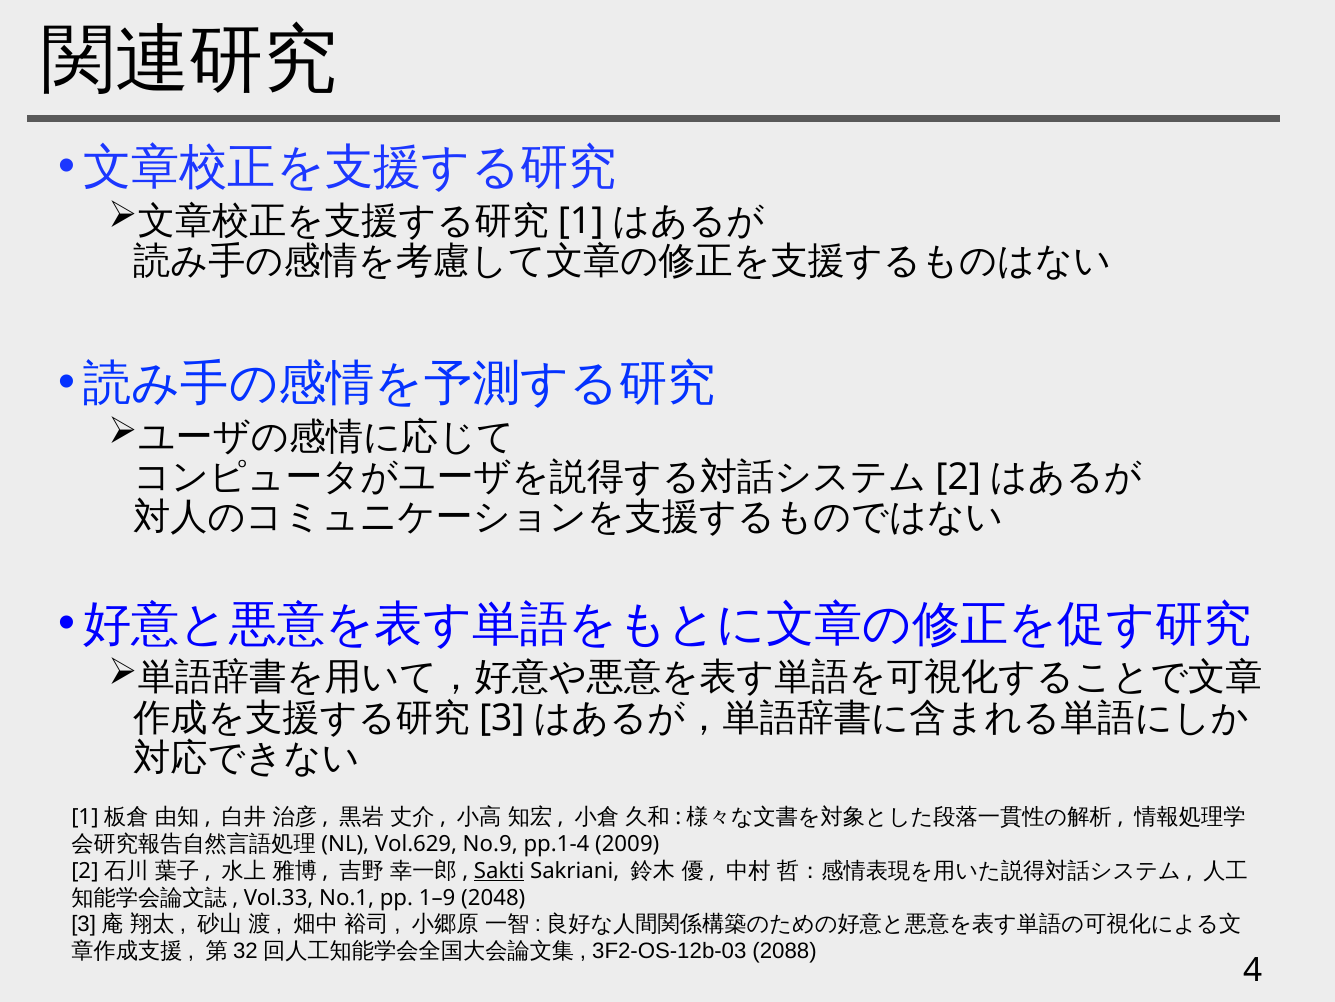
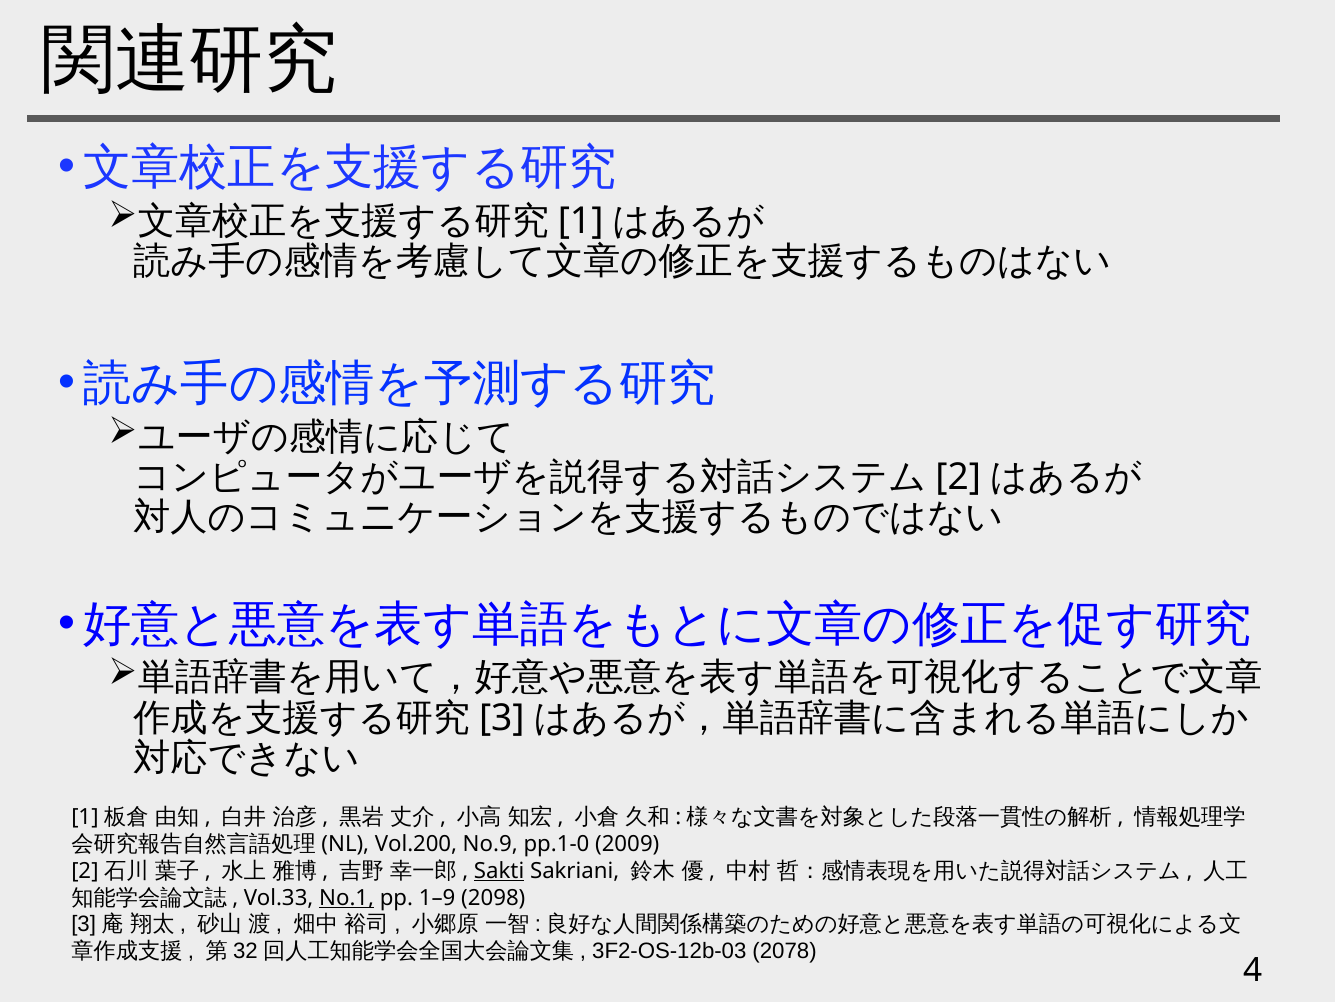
Vol.629: Vol.629 -> Vol.200 (416, 844)
pp.1-4: pp.1-4 -> pp.1-0 (556, 844)
No.1 underline: none -> present (347, 897)
2048: 2048 -> 2098 (493, 897)
2088: 2088 -> 2078 (785, 950)
